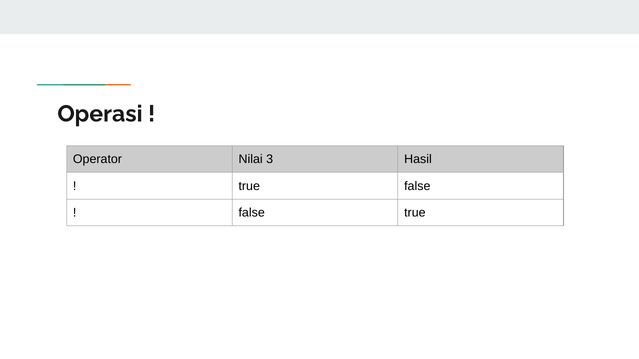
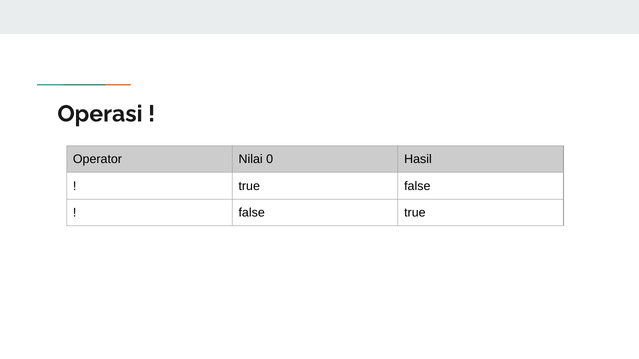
3: 3 -> 0 (270, 159)
